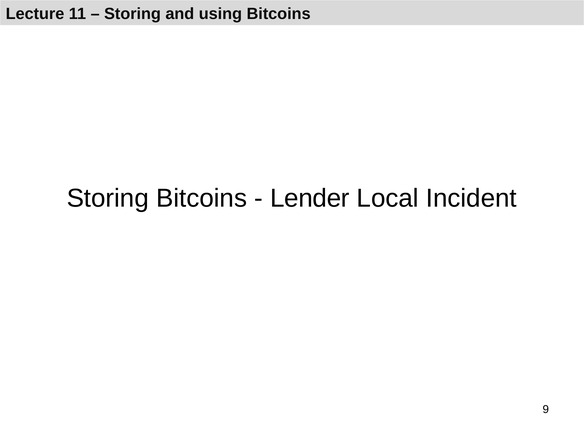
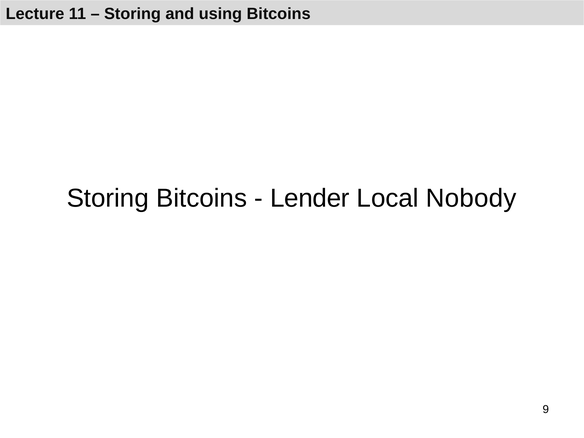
Incident: Incident -> Nobody (471, 198)
